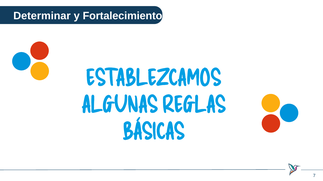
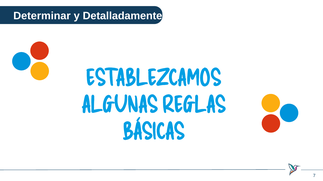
Fortalecimiento: Fortalecimiento -> Detalladamente (122, 16)
